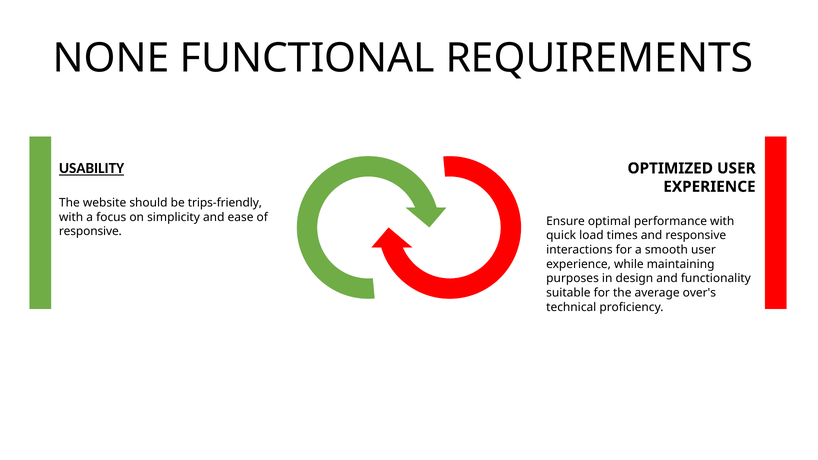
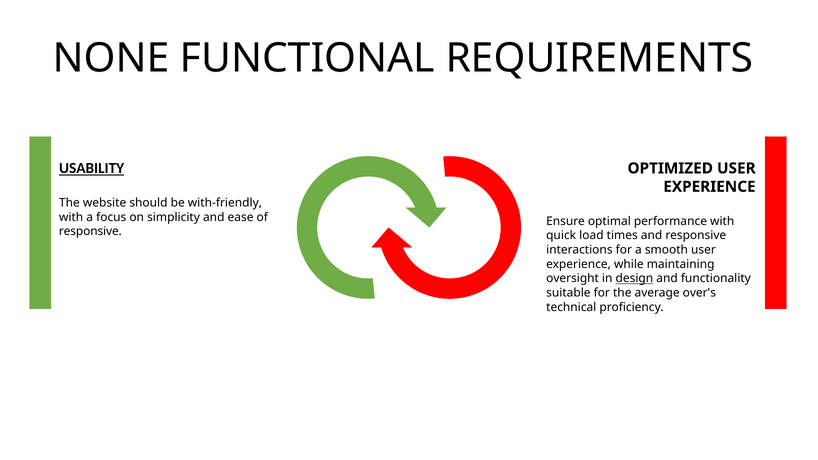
trips-friendly: trips-friendly -> with-friendly (225, 203)
purposes: purposes -> oversight (573, 279)
design underline: none -> present (634, 279)
